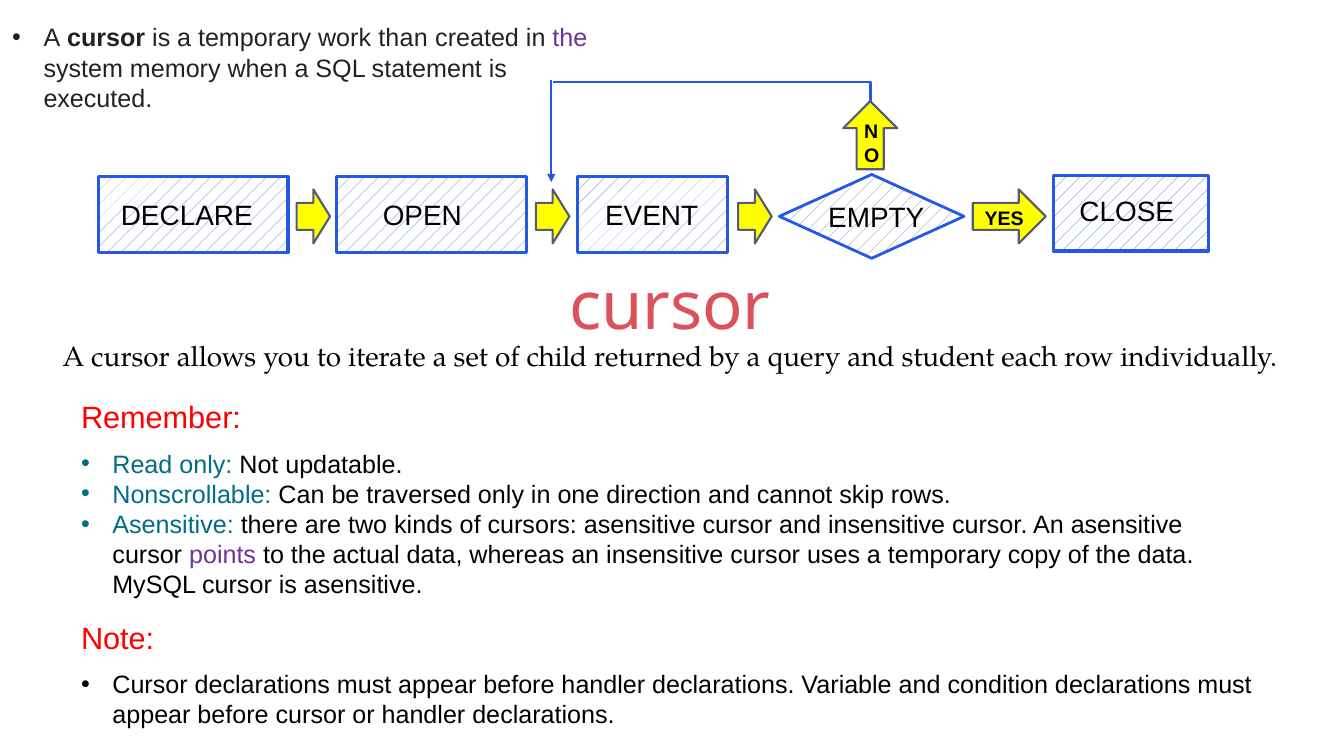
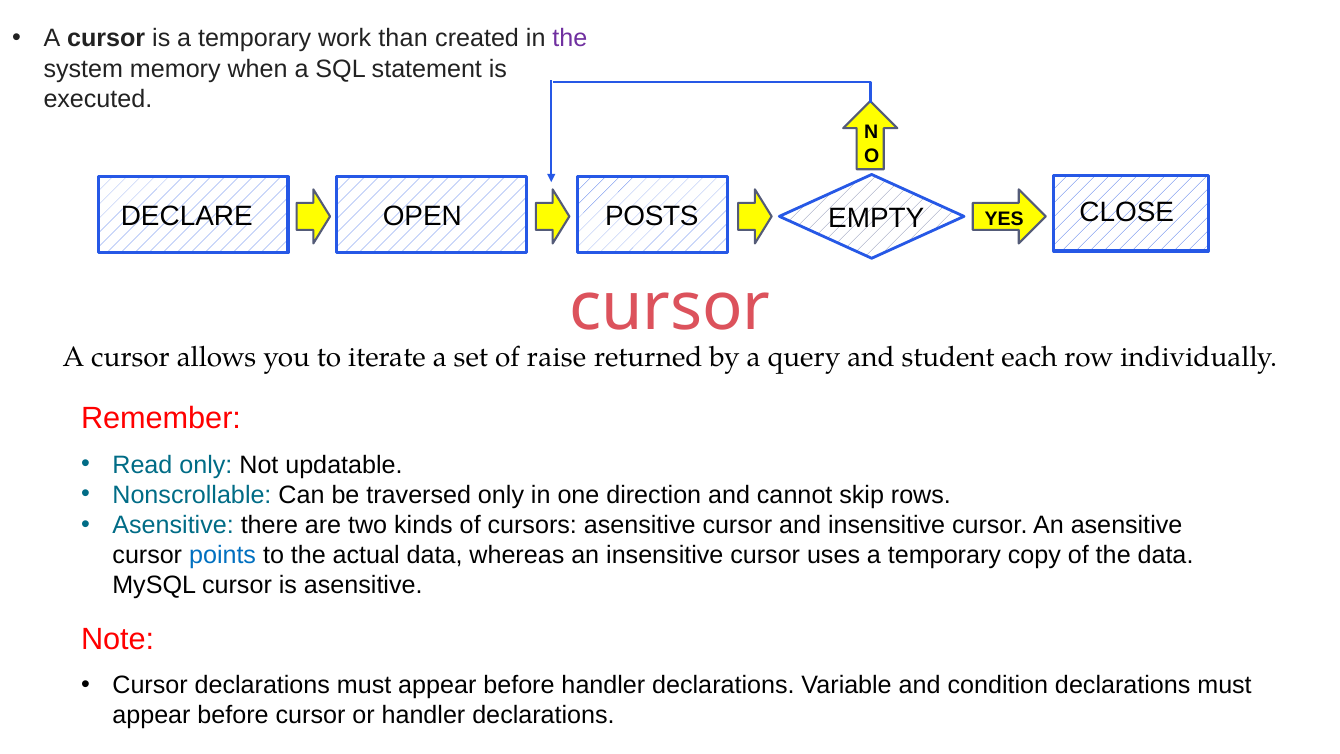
EVENT: EVENT -> POSTS (652, 216)
child: child -> raise (557, 357)
points colour: purple -> blue (223, 555)
